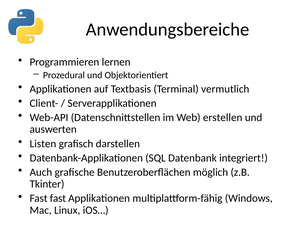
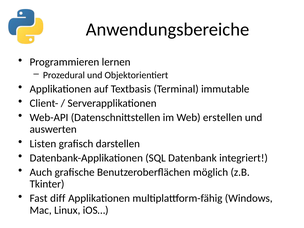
vermutlich: vermutlich -> immutable (225, 89)
Fast fast: fast -> diff (58, 198)
